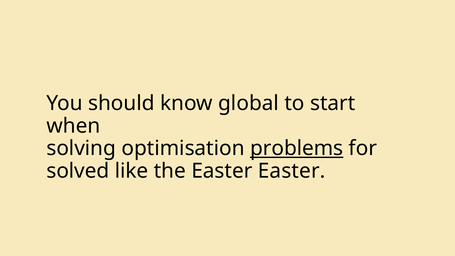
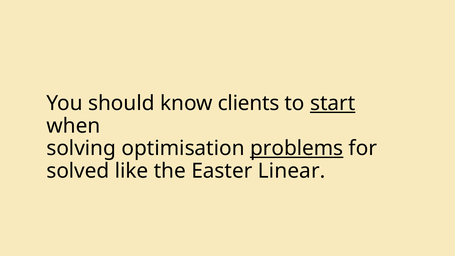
global: global -> clients (249, 103)
start underline: none -> present (333, 103)
Easter Easter: Easter -> Linear (292, 171)
